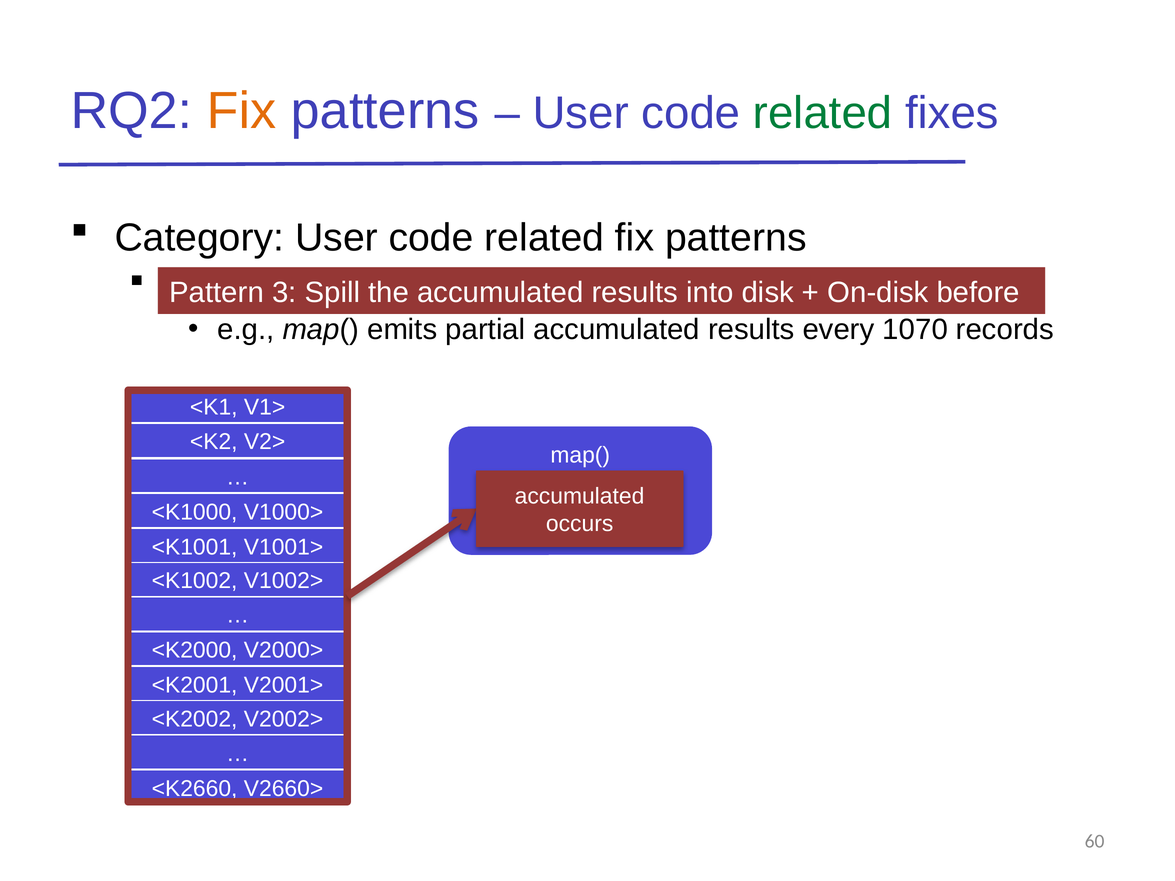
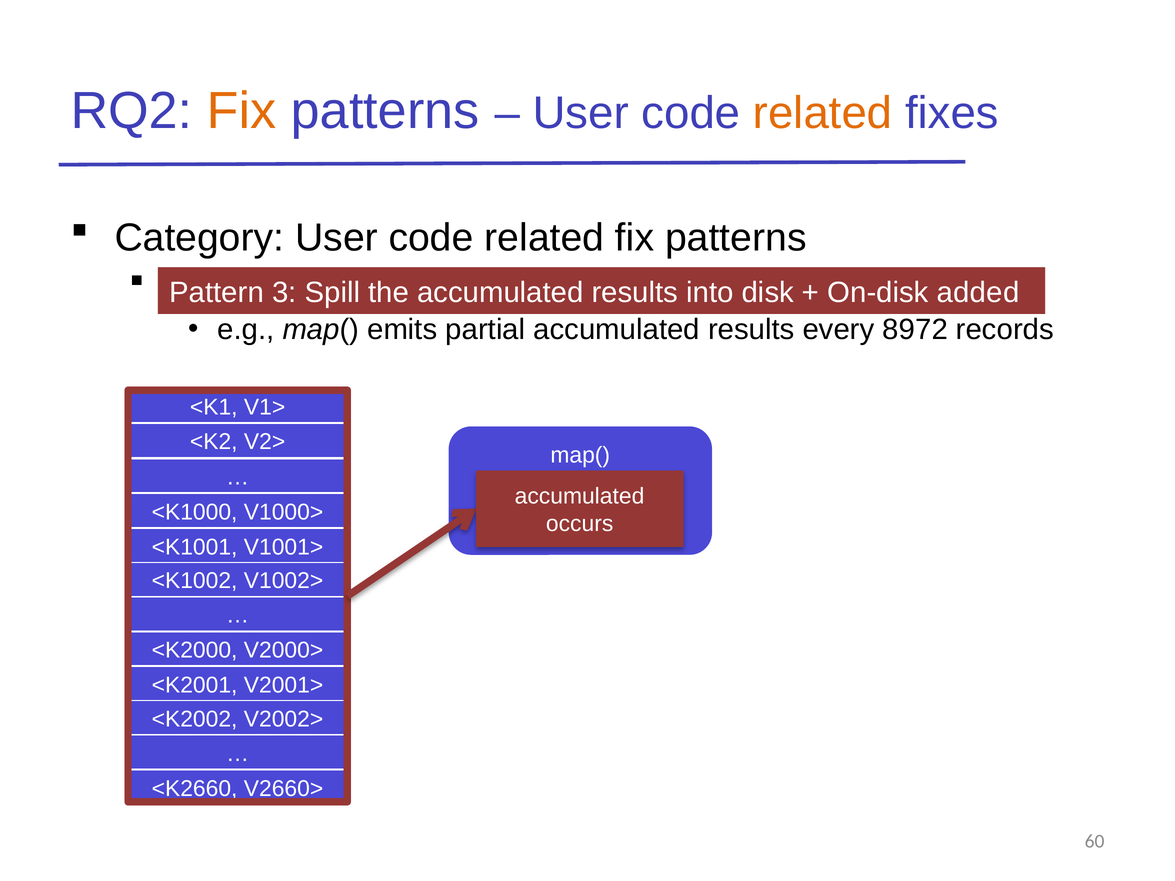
related colour: green -> orange (823, 113)
before: before -> added (978, 293)
1070: 1070 -> 8972 (915, 330)
